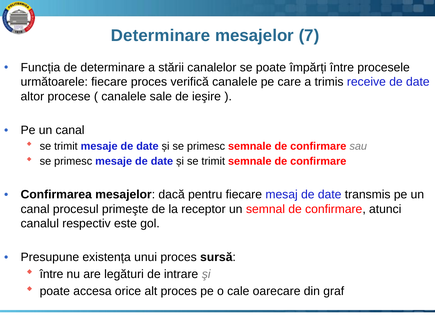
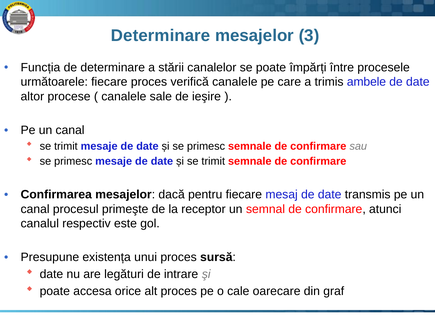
7: 7 -> 3 (309, 36)
receive: receive -> ambele (366, 82)
între: între -> date (51, 274)
